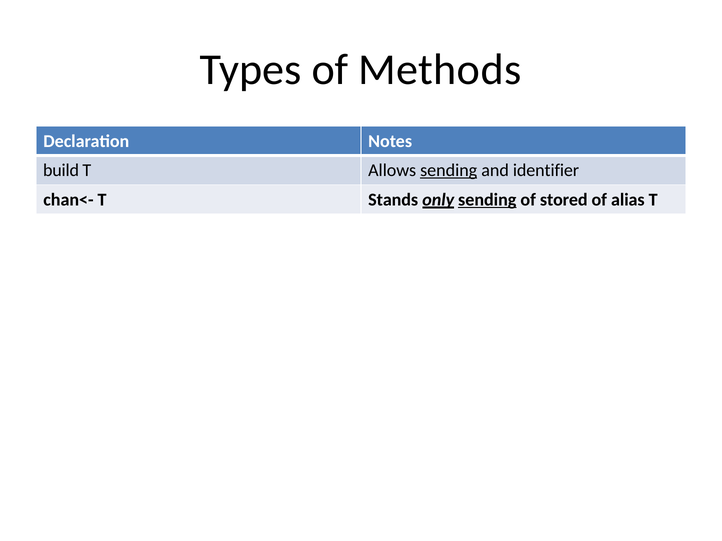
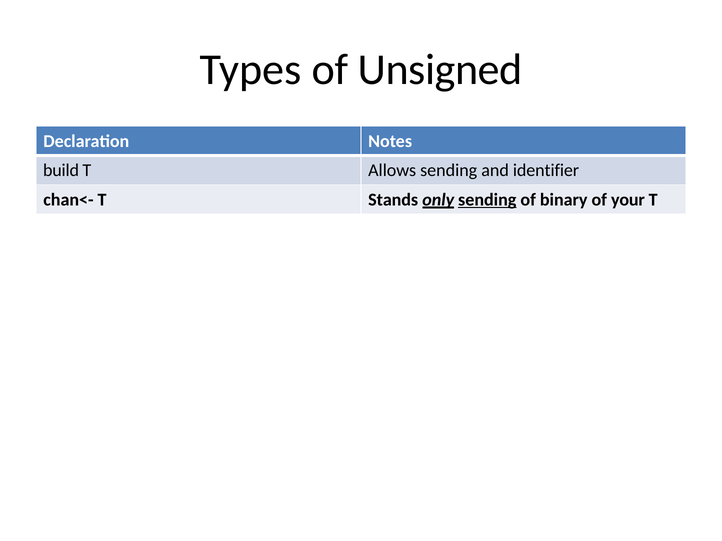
Methods: Methods -> Unsigned (440, 70)
sending underline: present -> none (449, 170)
stored: stored -> binary (564, 200)
alias: alias -> your (628, 200)
